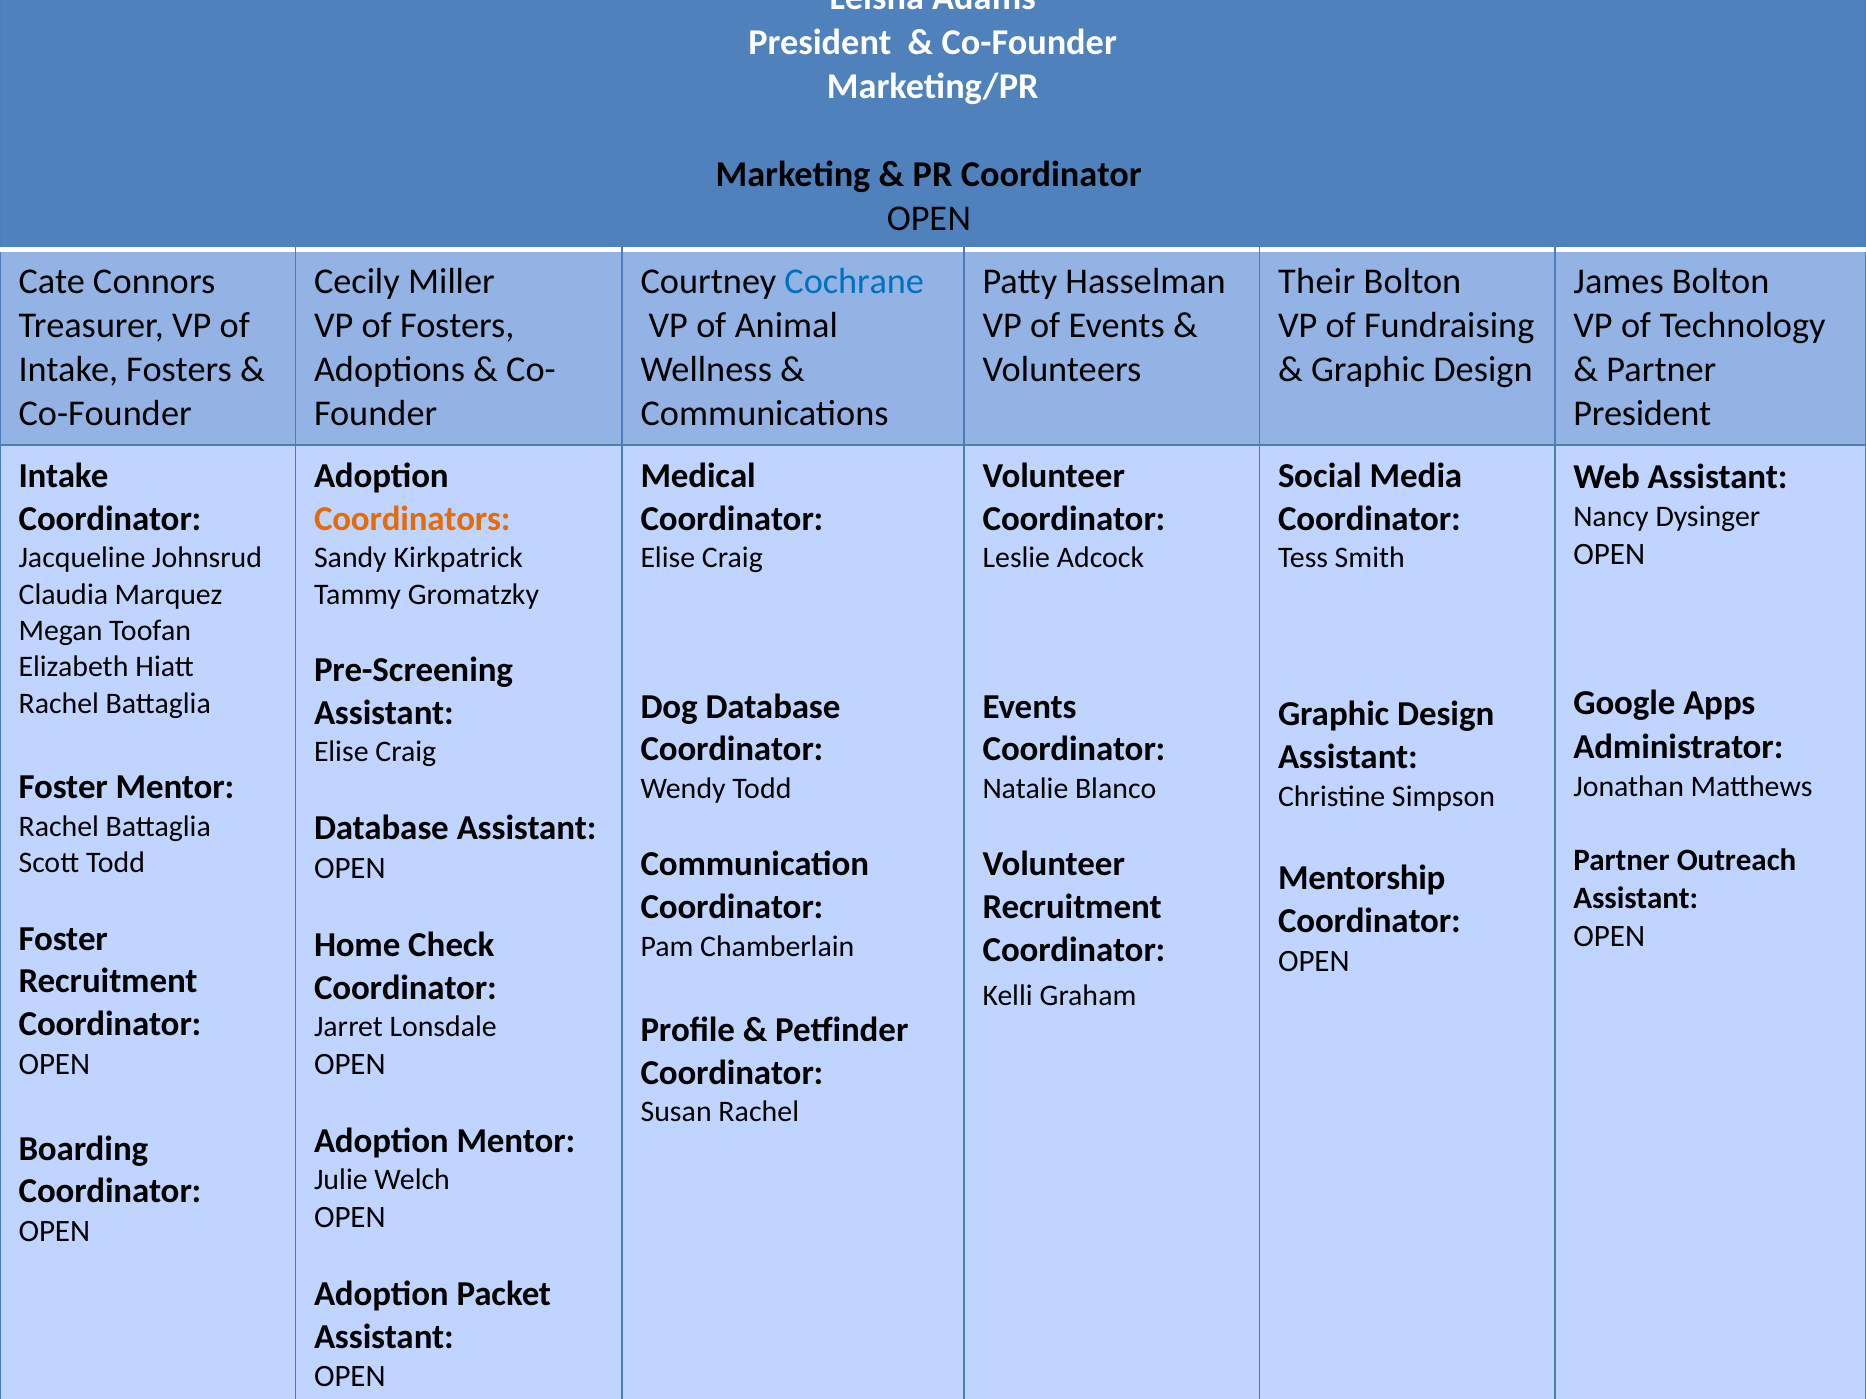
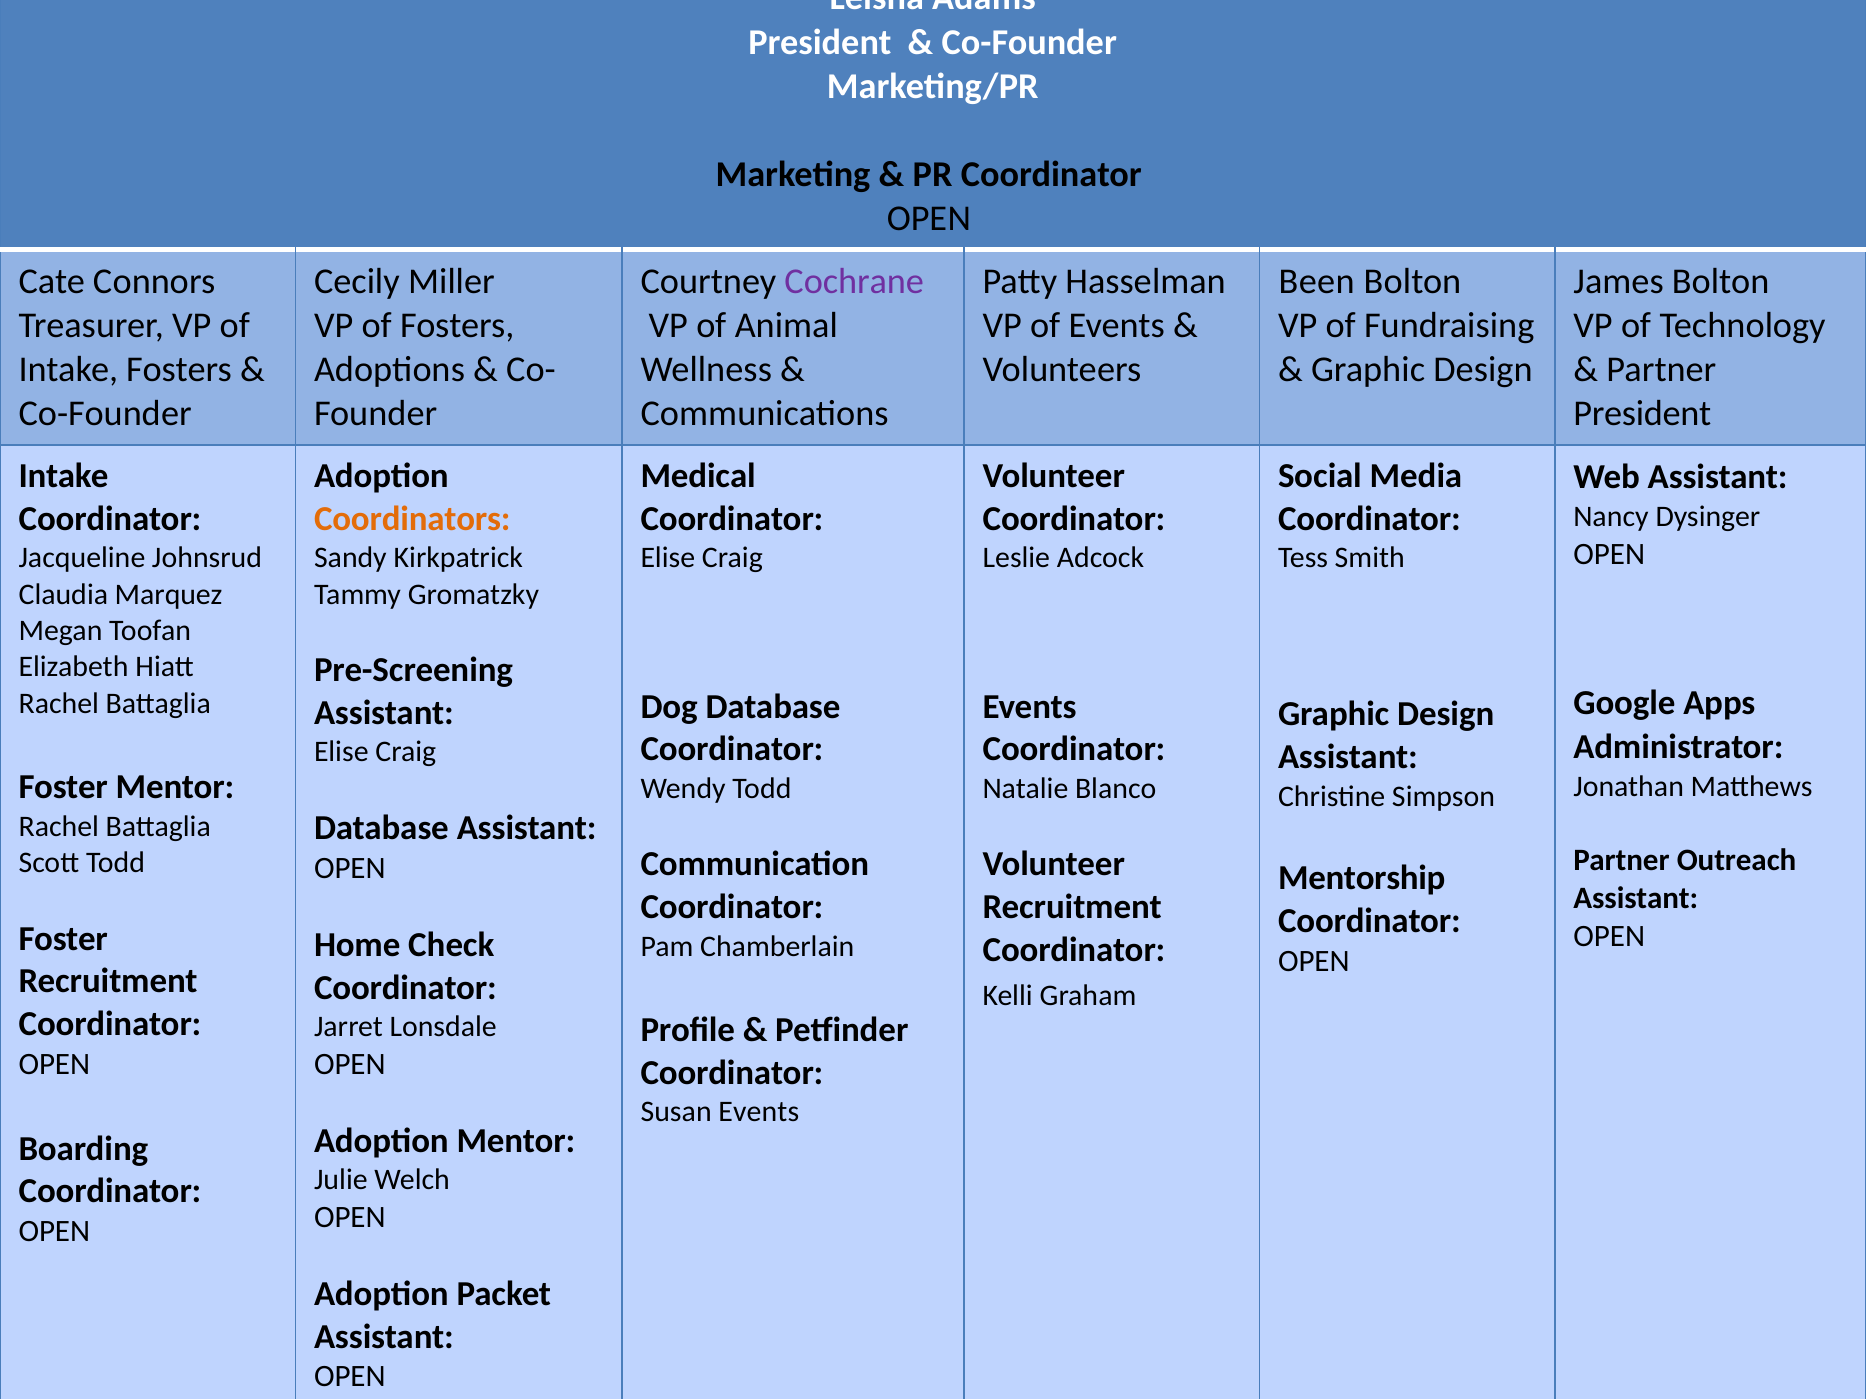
Cochrane colour: blue -> purple (854, 282)
Their: Their -> Been (1317, 282)
Susan Rachel: Rachel -> Events (759, 1112)
